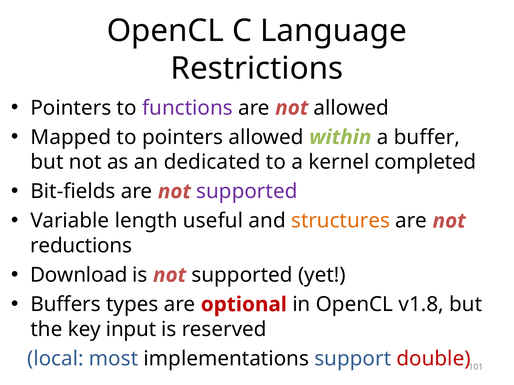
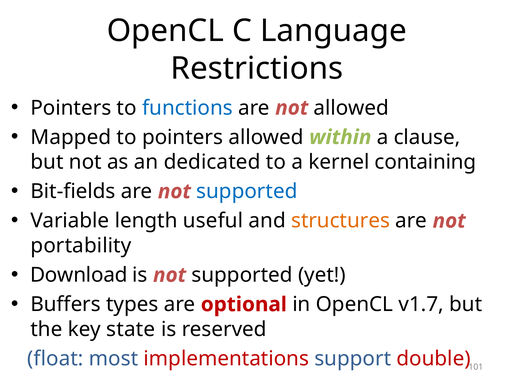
functions colour: purple -> blue (187, 108)
buffer: buffer -> clause (427, 137)
completed: completed -> containing (425, 162)
supported colour: purple -> blue (247, 192)
reductions: reductions -> portability (81, 246)
v1.8: v1.8 -> v1.7 (421, 305)
input: input -> state (131, 330)
local: local -> float (55, 359)
implementations colour: black -> red (226, 359)
